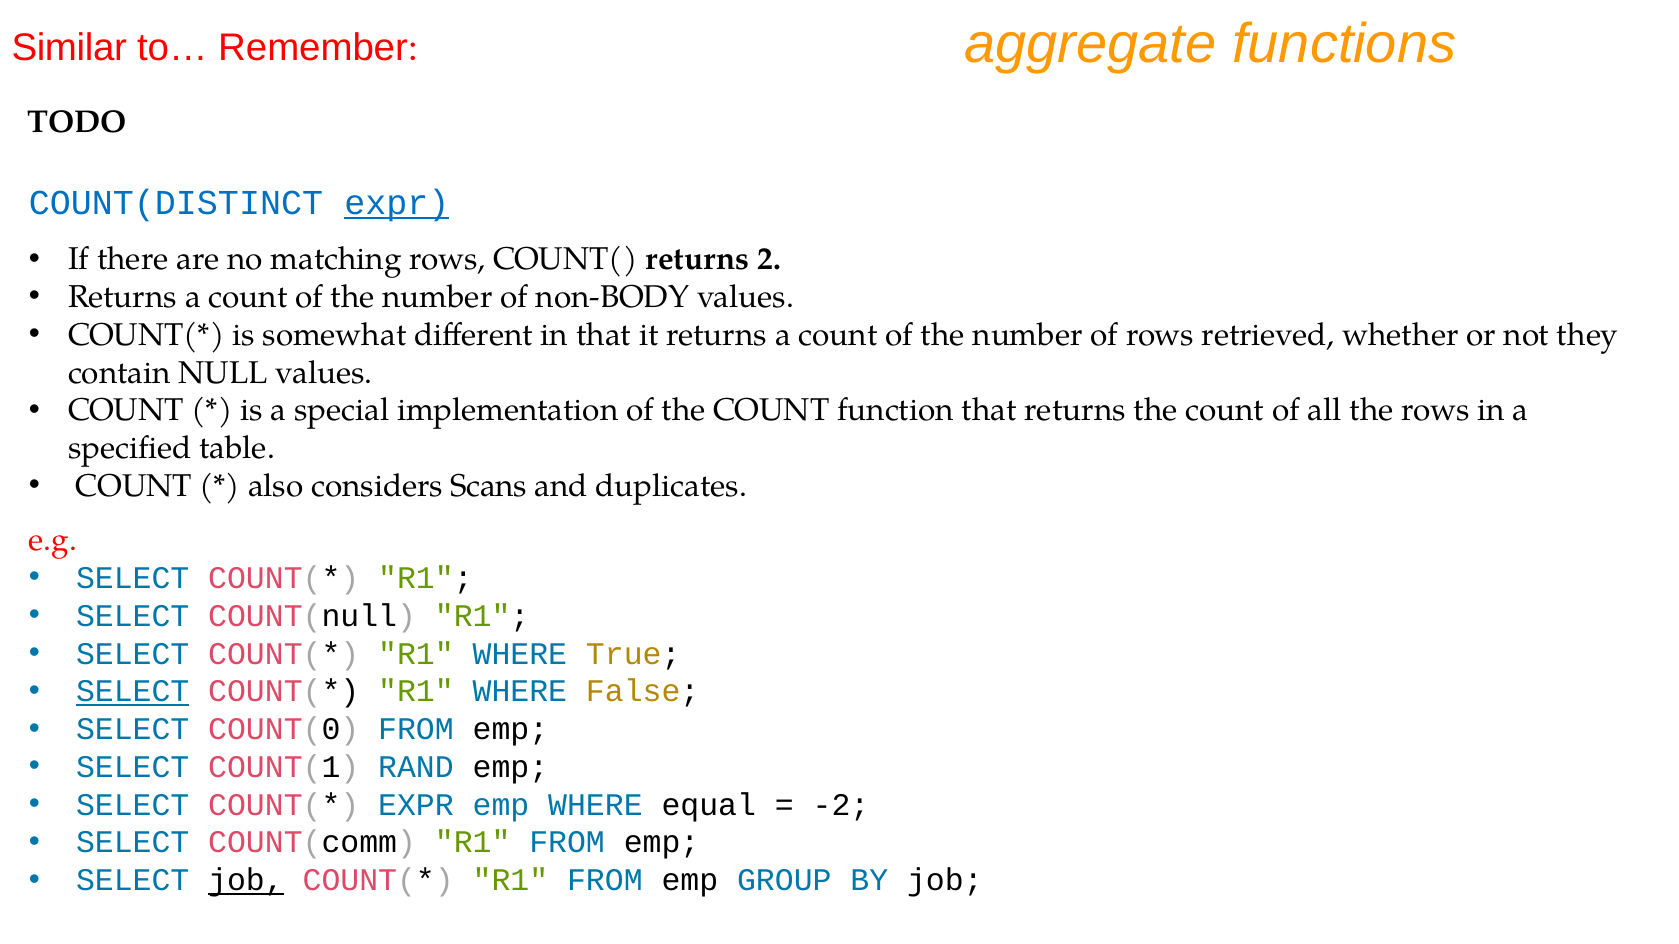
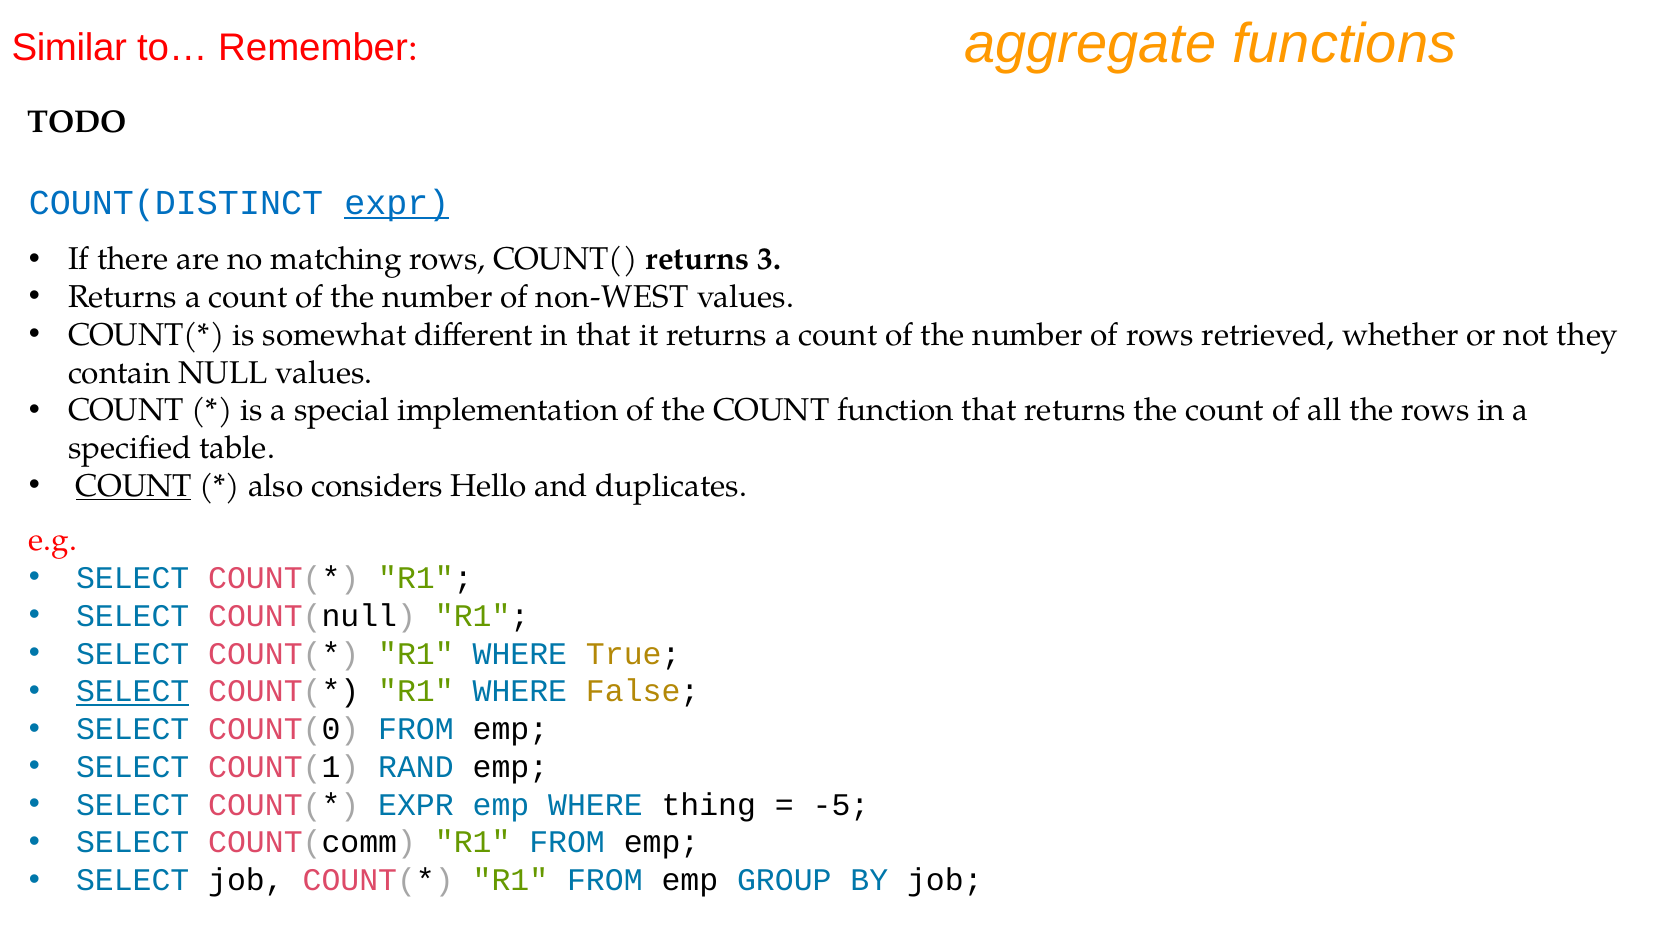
2: 2 -> 3 (769, 260)
non-BODY: non-BODY -> non-WEST (612, 297)
COUNT underline: none -> present (134, 486)
Scans: Scans -> Hello (489, 486)
equal: equal -> thing (709, 805)
-2: -2 -> -5 (841, 805)
job underline: present -> none (246, 881)
